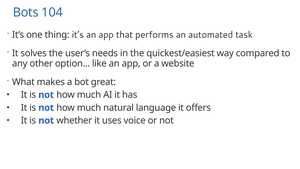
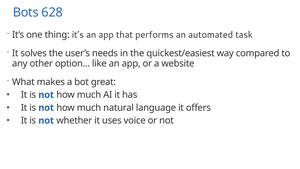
104: 104 -> 628 (52, 12)
